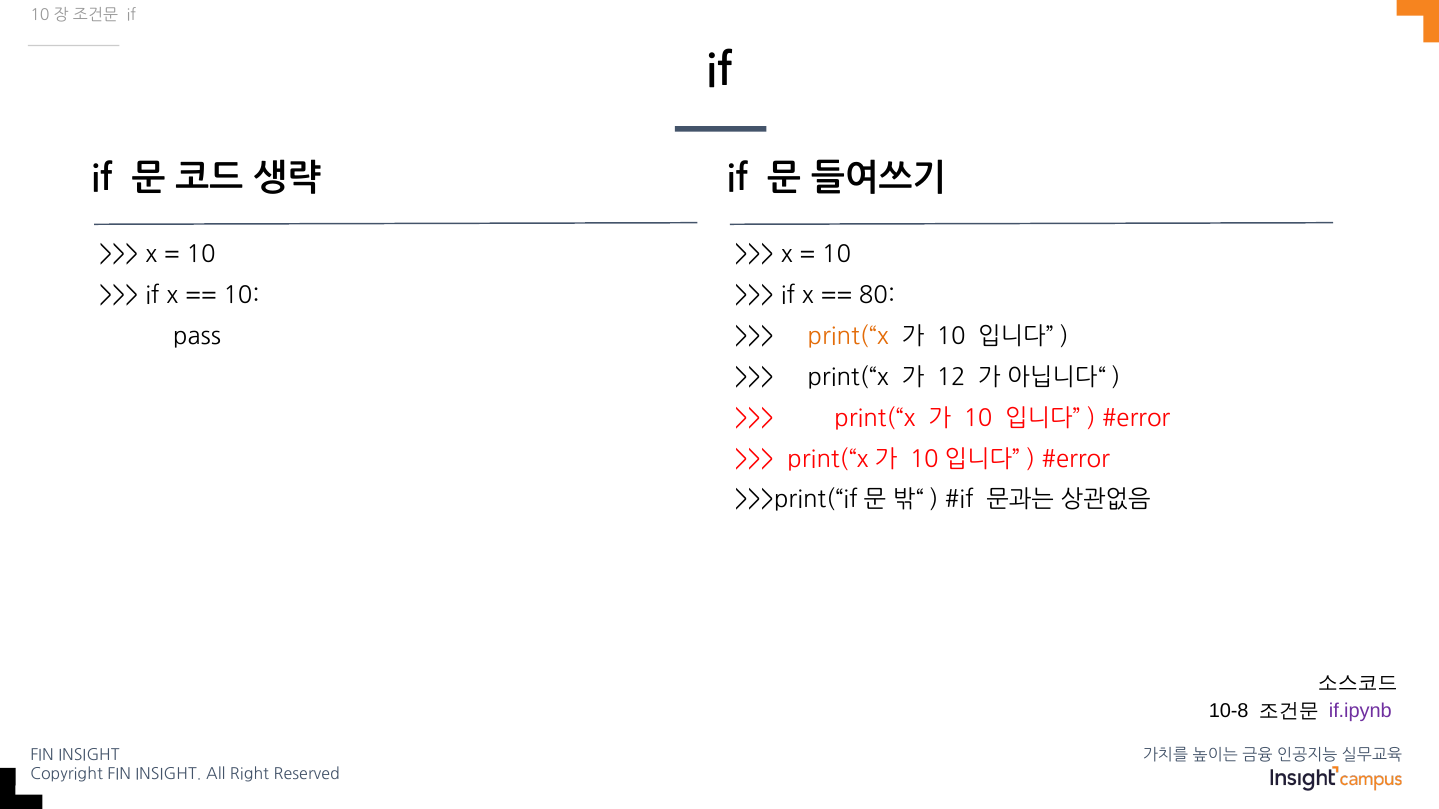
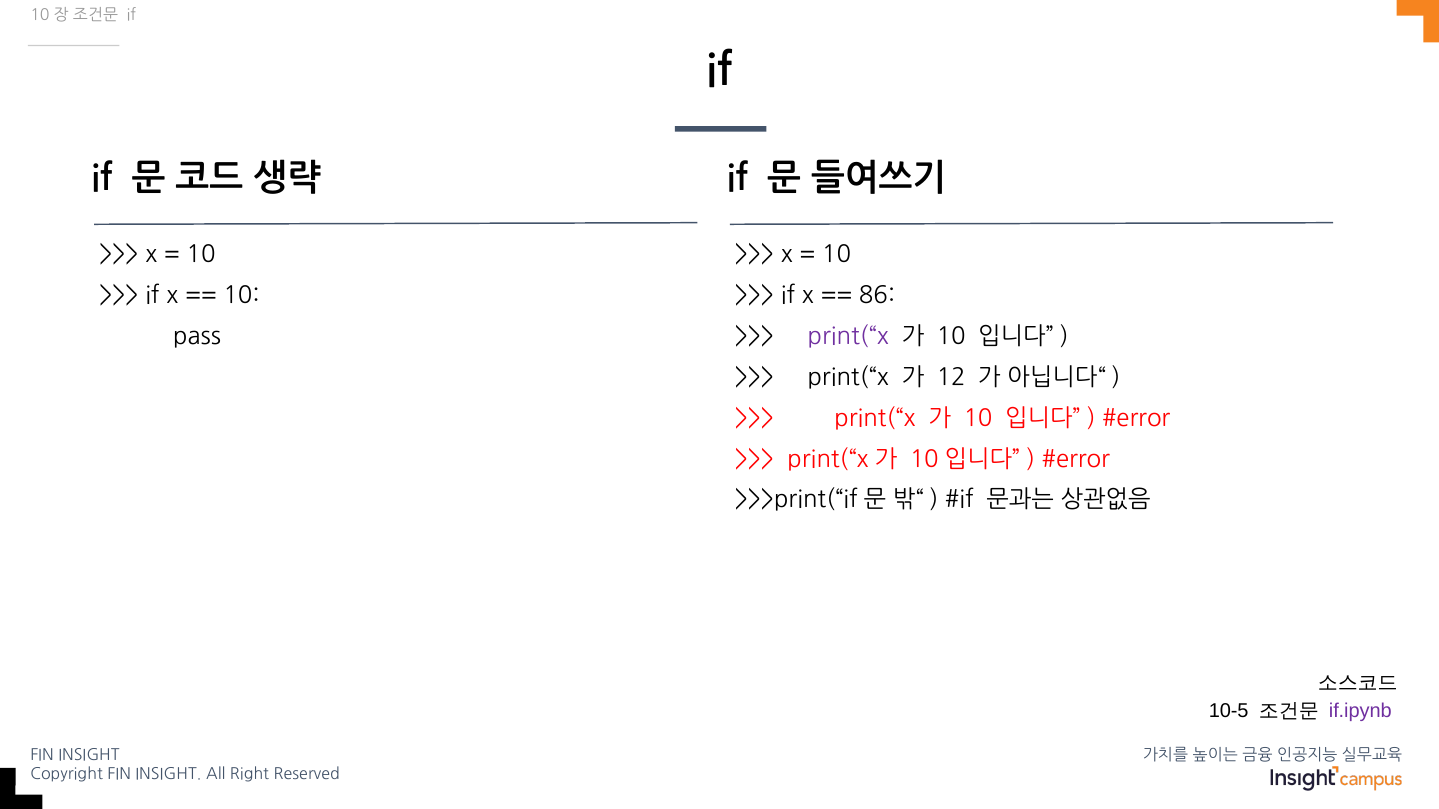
80: 80 -> 86 (877, 296)
print(“x colour: orange -> purple (848, 337)
10-8: 10-8 -> 10-5 (1229, 711)
